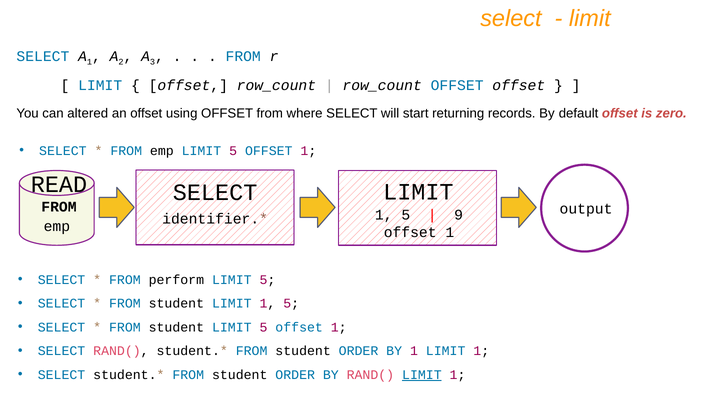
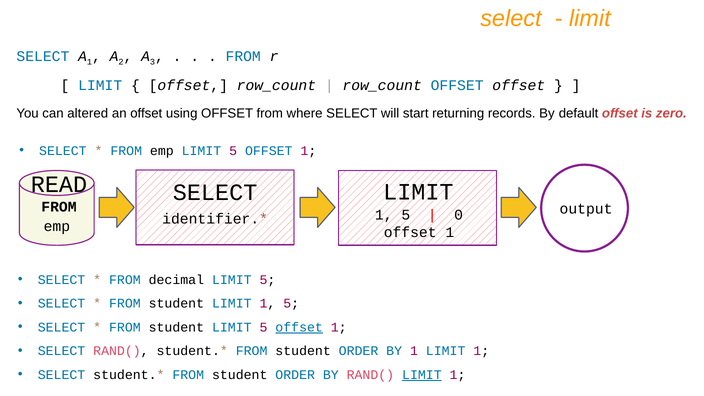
9: 9 -> 0 (459, 215)
perform: perform -> decimal (176, 280)
offset underline: none -> present (299, 327)
